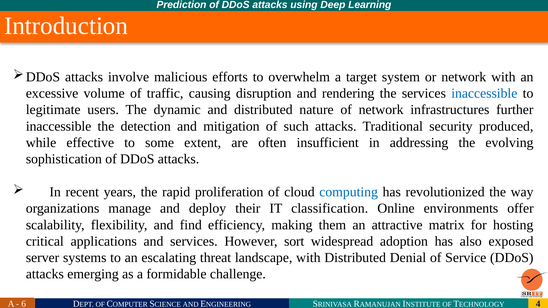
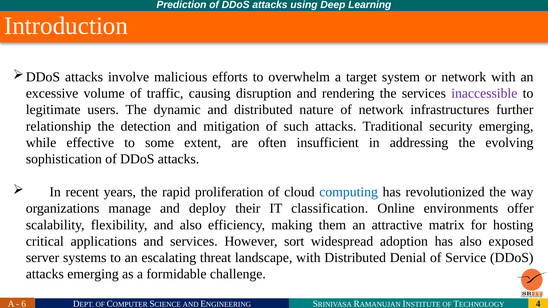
inaccessible colour: blue -> purple (484, 93)
inaccessible: inaccessible -> relationship (59, 126)
security produced: produced -> emerging (506, 126)
and find: find -> also (191, 225)
